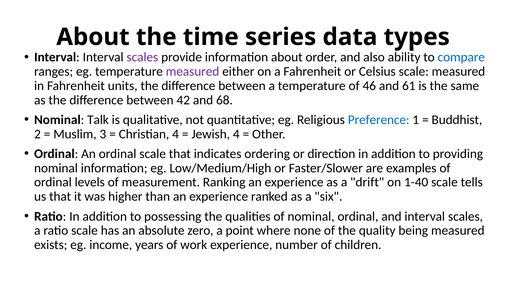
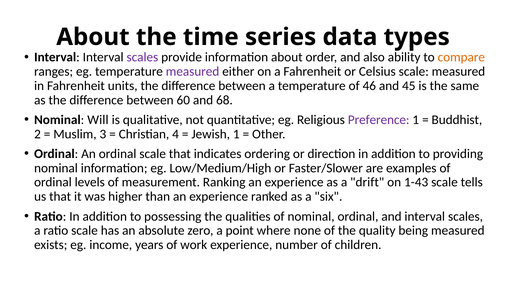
compare colour: blue -> orange (461, 57)
61: 61 -> 45 (409, 86)
42: 42 -> 60 (183, 100)
Talk: Talk -> Will (98, 120)
Preference colour: blue -> purple (379, 120)
Jewish 4: 4 -> 1 (236, 134)
1-40: 1-40 -> 1-43 (416, 182)
